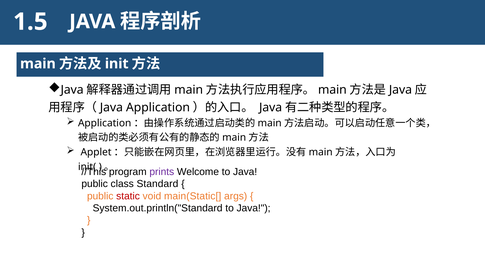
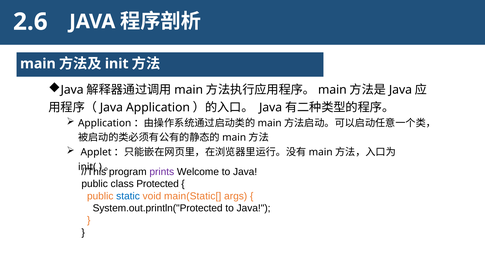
1.5: 1.5 -> 2.6 (30, 22)
Standard: Standard -> Protected (158, 184)
static colour: red -> blue (128, 196)
System.out.println("Standard: System.out.println("Standard -> System.out.println("Protected (158, 208)
